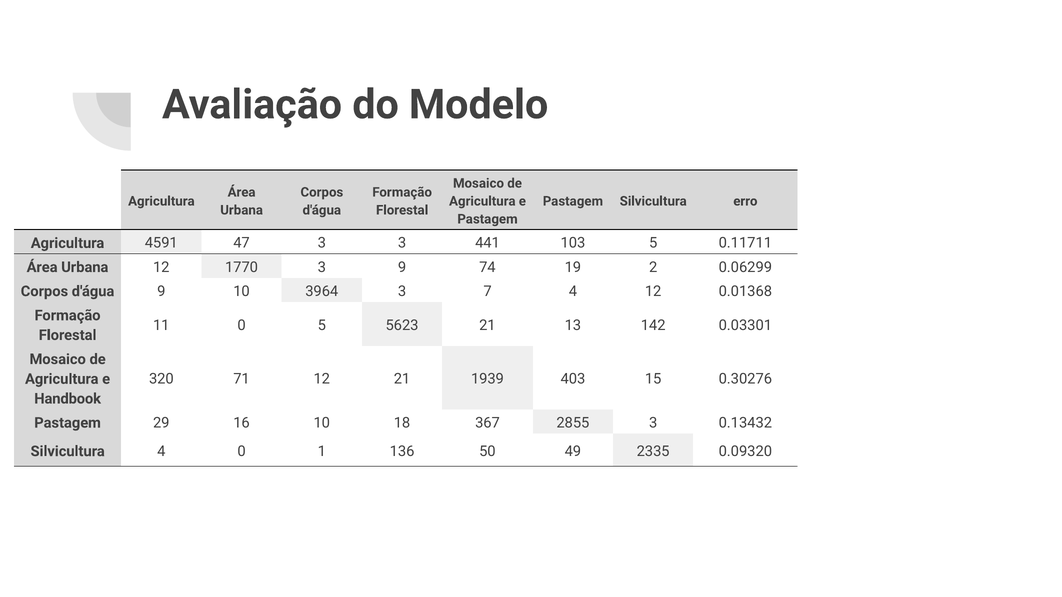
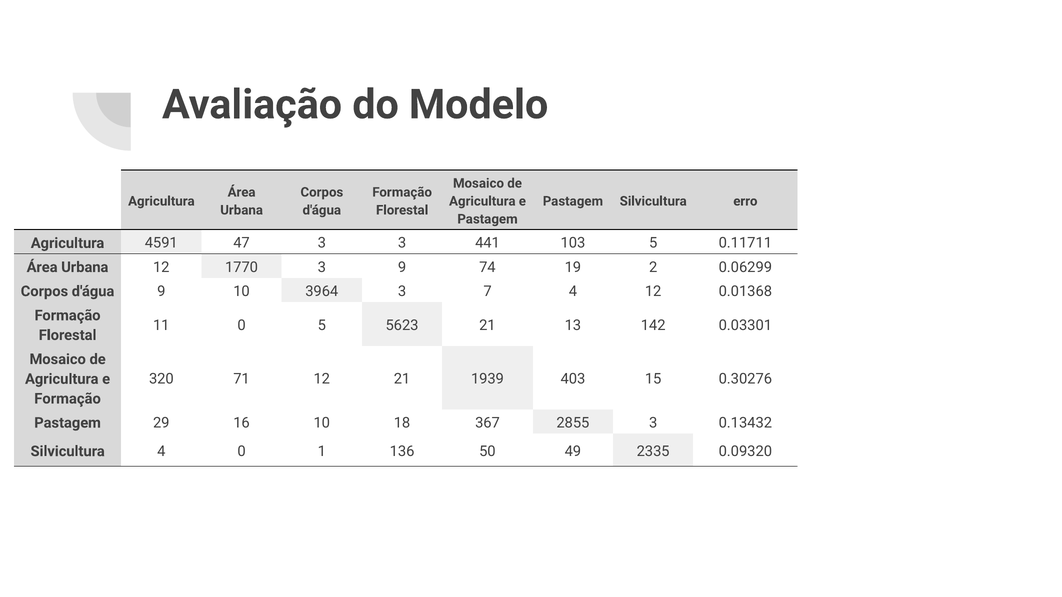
Handbook: Handbook -> Formação (68, 399)
